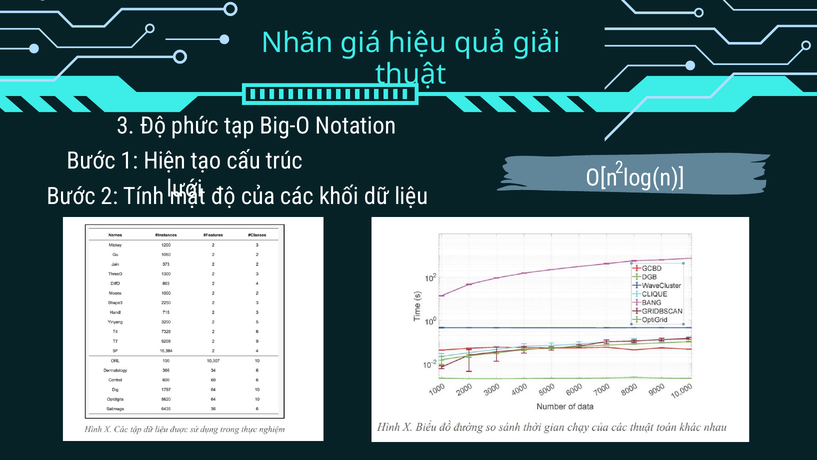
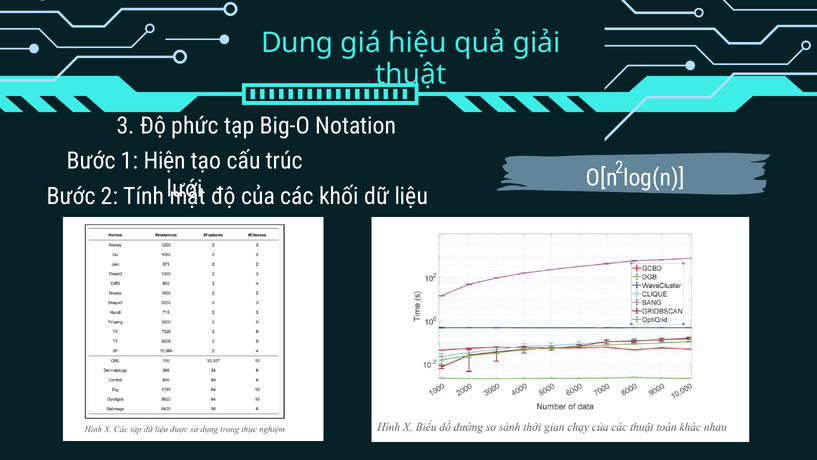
Nhãn: Nhãn -> Dụng (297, 43)
